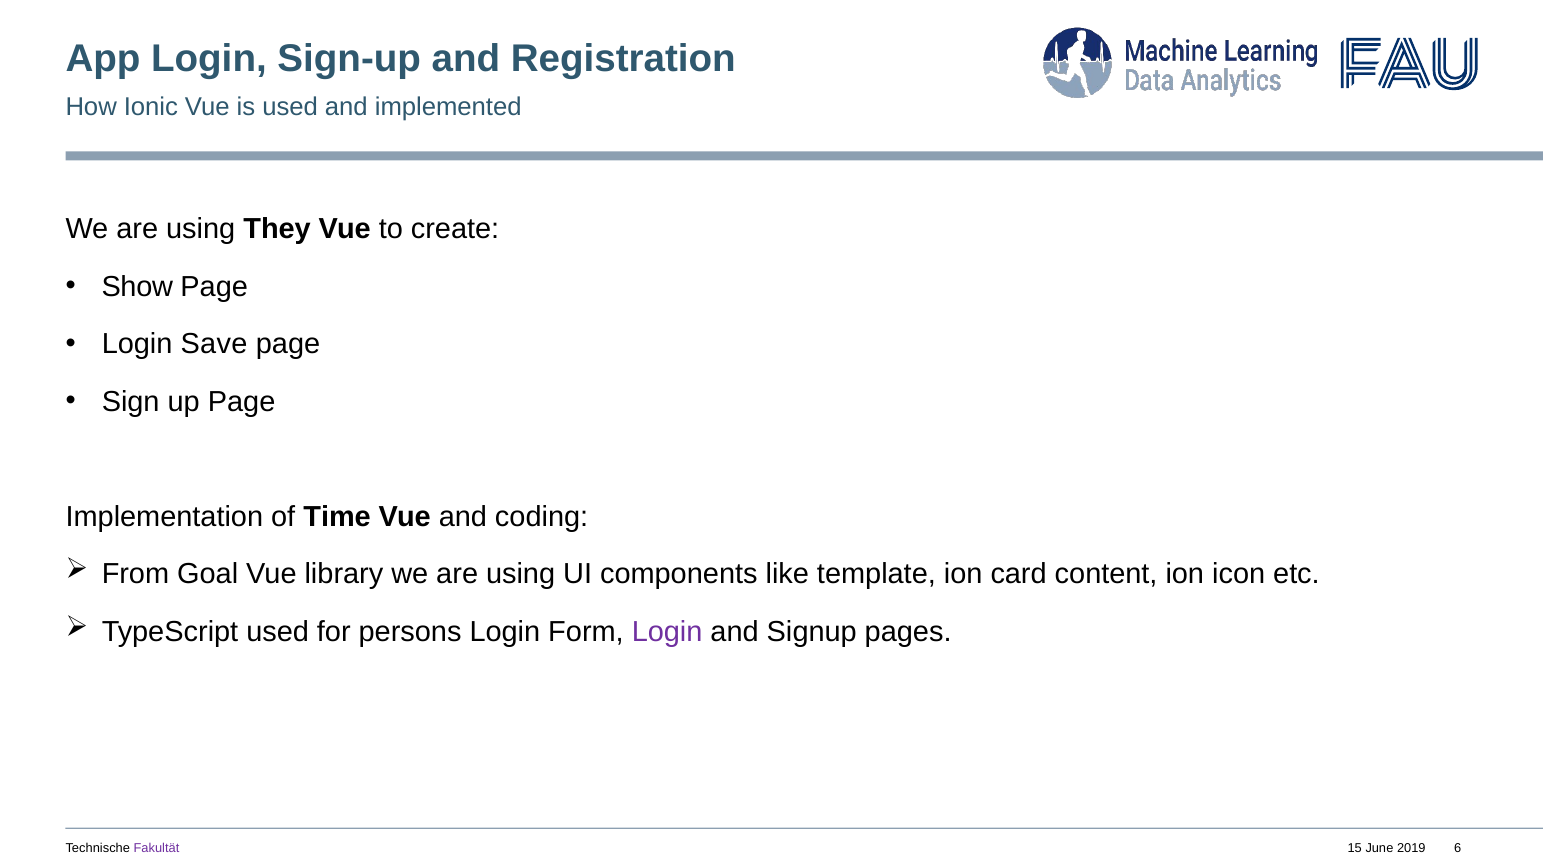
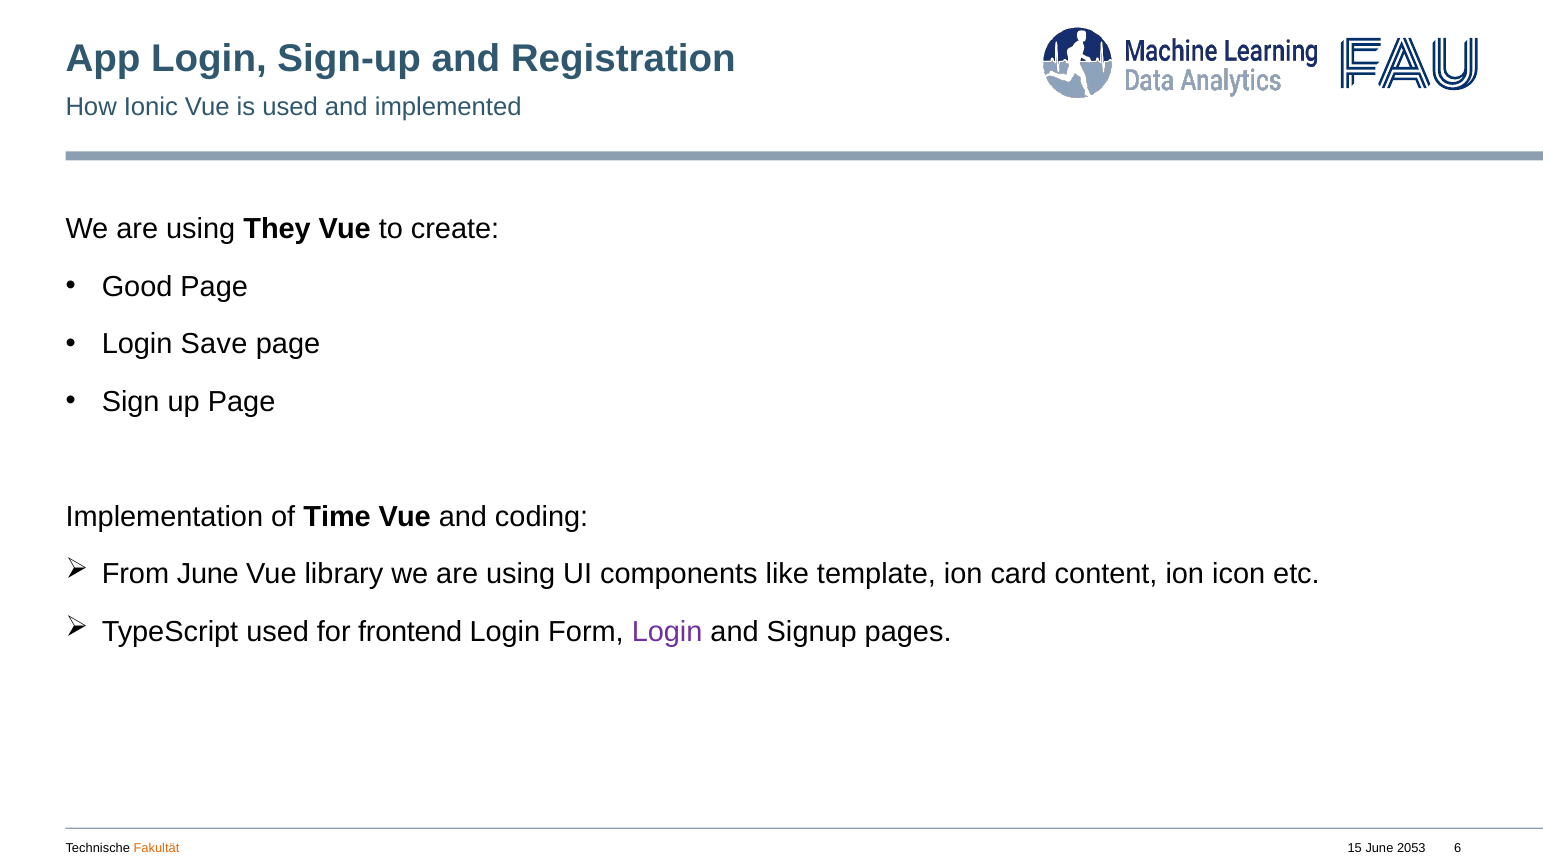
Show: Show -> Good (137, 287)
From Goal: Goal -> June (208, 574)
persons: persons -> frontend (410, 631)
Fakultät colour: purple -> orange (157, 848)
2019: 2019 -> 2053 (1411, 848)
